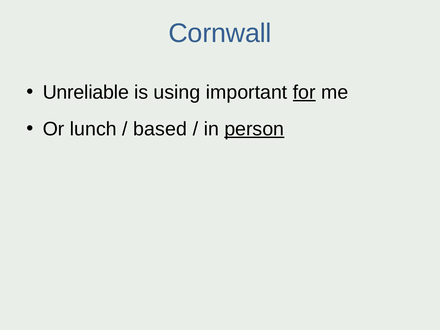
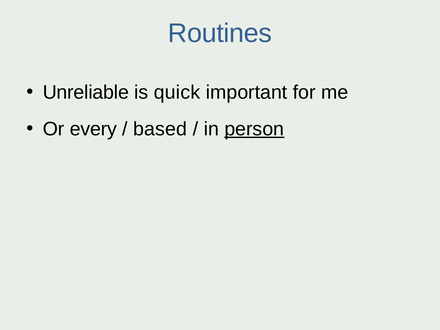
Cornwall: Cornwall -> Routines (220, 33)
using: using -> quick (177, 92)
for underline: present -> none (304, 92)
lunch: lunch -> every (93, 129)
